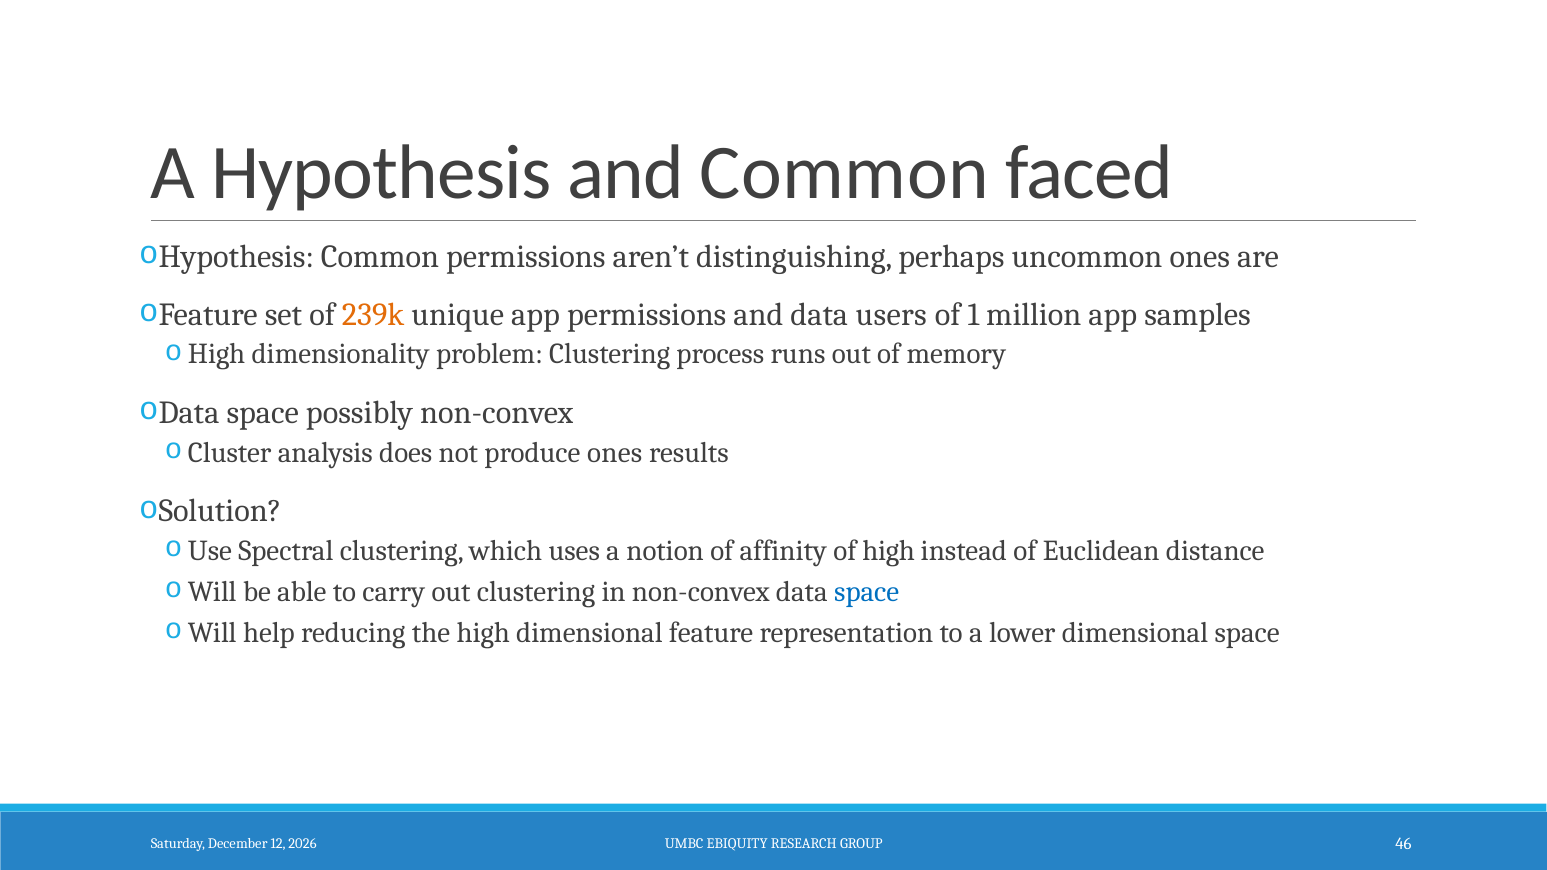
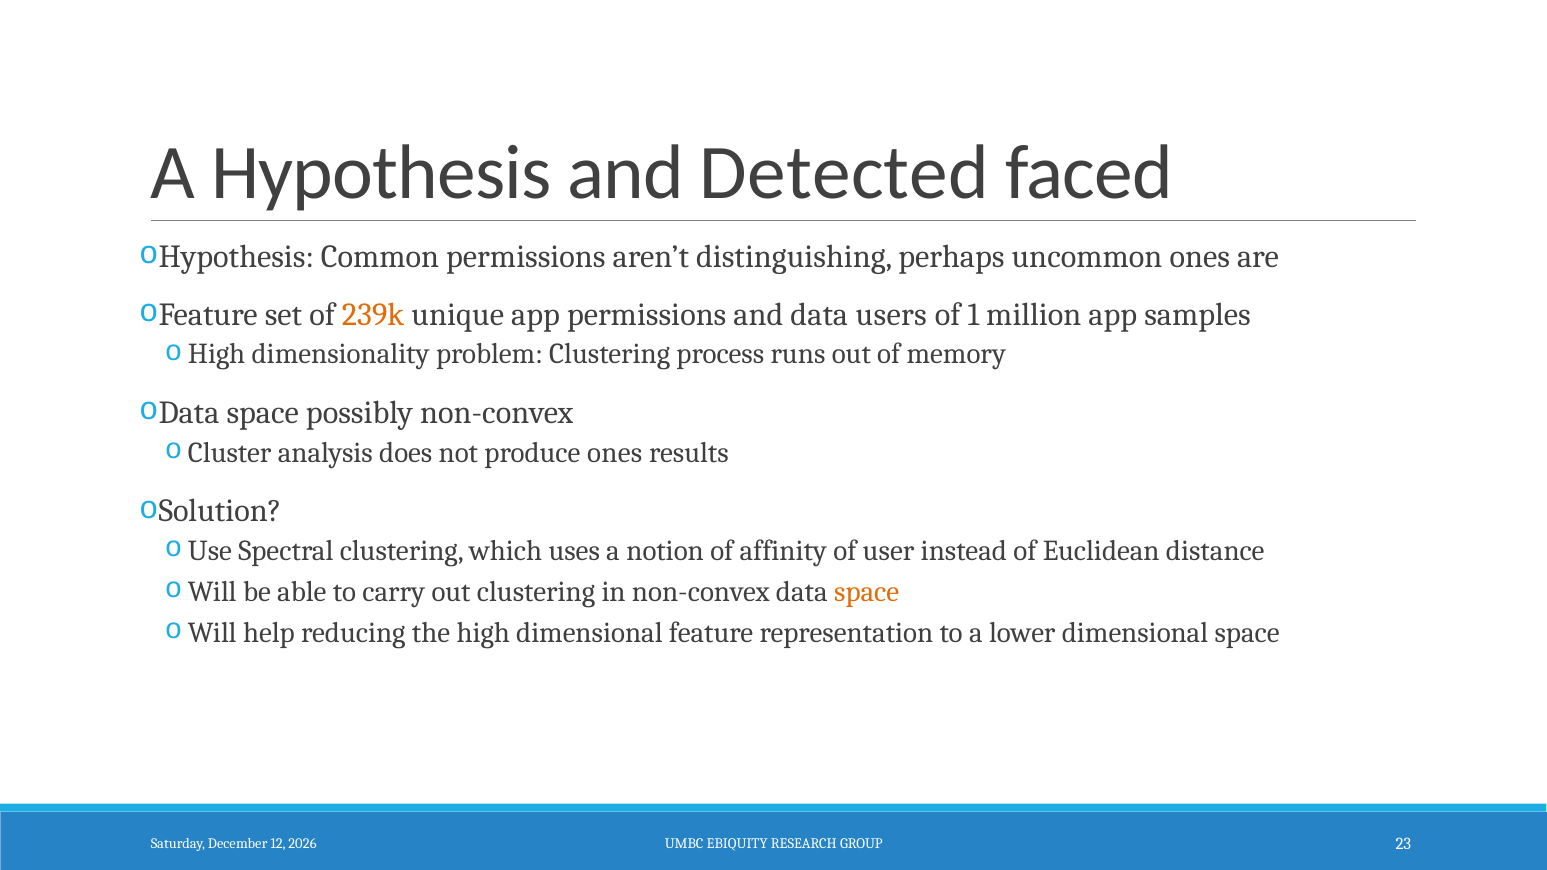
and Common: Common -> Detected (845, 173)
of high: high -> user (889, 551)
space colour: blue -> orange (867, 592)
46: 46 -> 23 (1403, 844)
